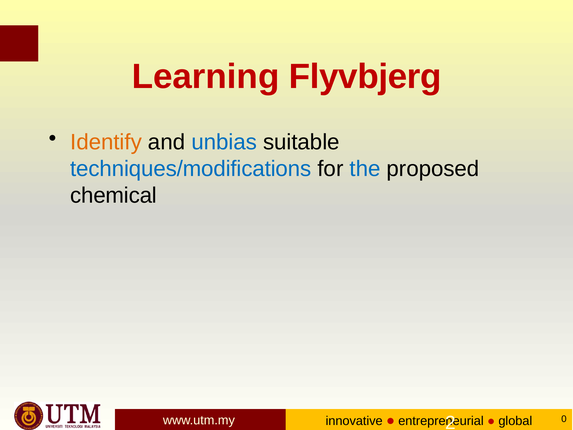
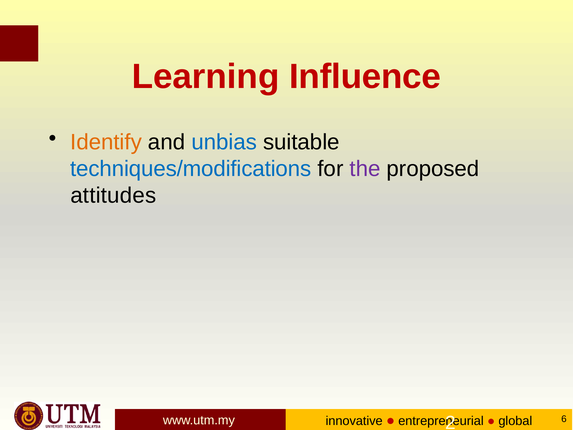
Flyvbjerg: Flyvbjerg -> Influence (365, 76)
the colour: blue -> purple (365, 169)
chemical: chemical -> attitudes (113, 195)
0: 0 -> 6 (564, 419)
